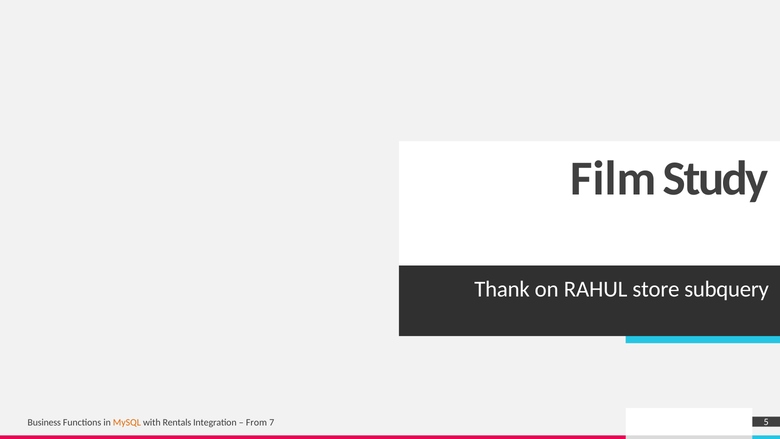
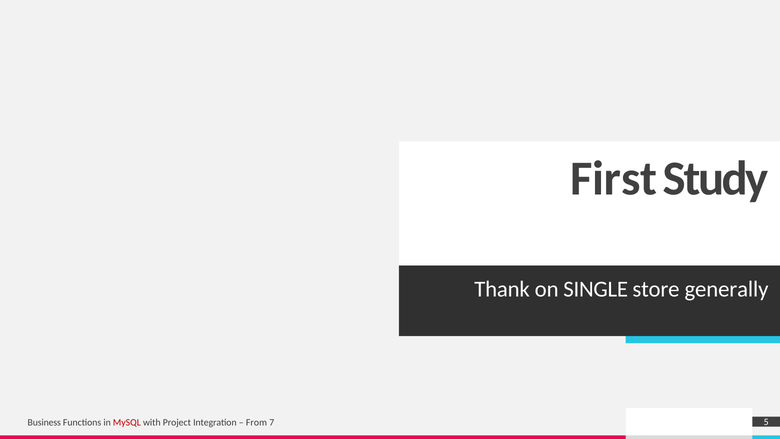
Film: Film -> First (614, 179)
RAHUL: RAHUL -> SINGLE (596, 289)
subquery: subquery -> generally (726, 289)
MySQL colour: orange -> red (127, 422)
Rentals: Rentals -> Project (177, 422)
